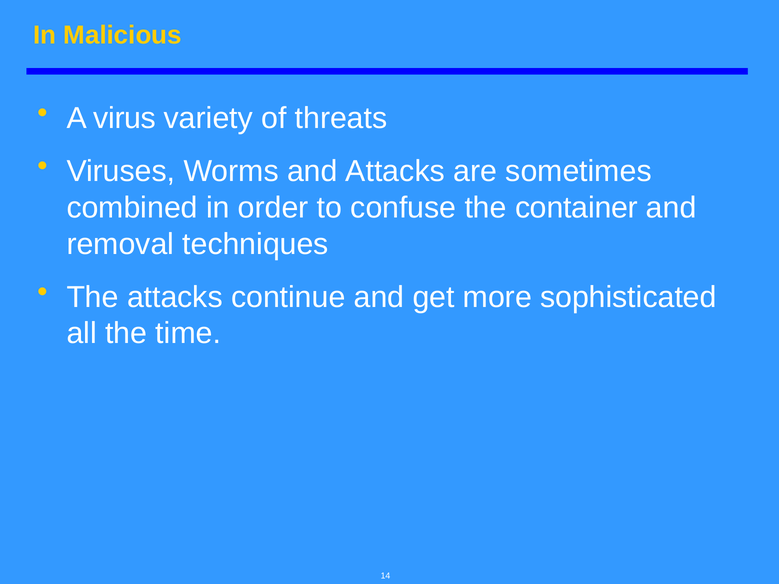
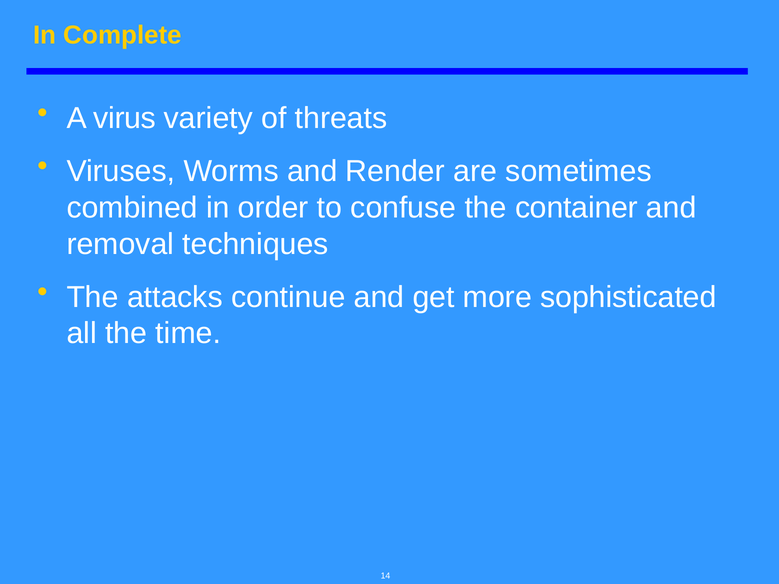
Malicious: Malicious -> Complete (123, 35)
and Attacks: Attacks -> Render (395, 171)
